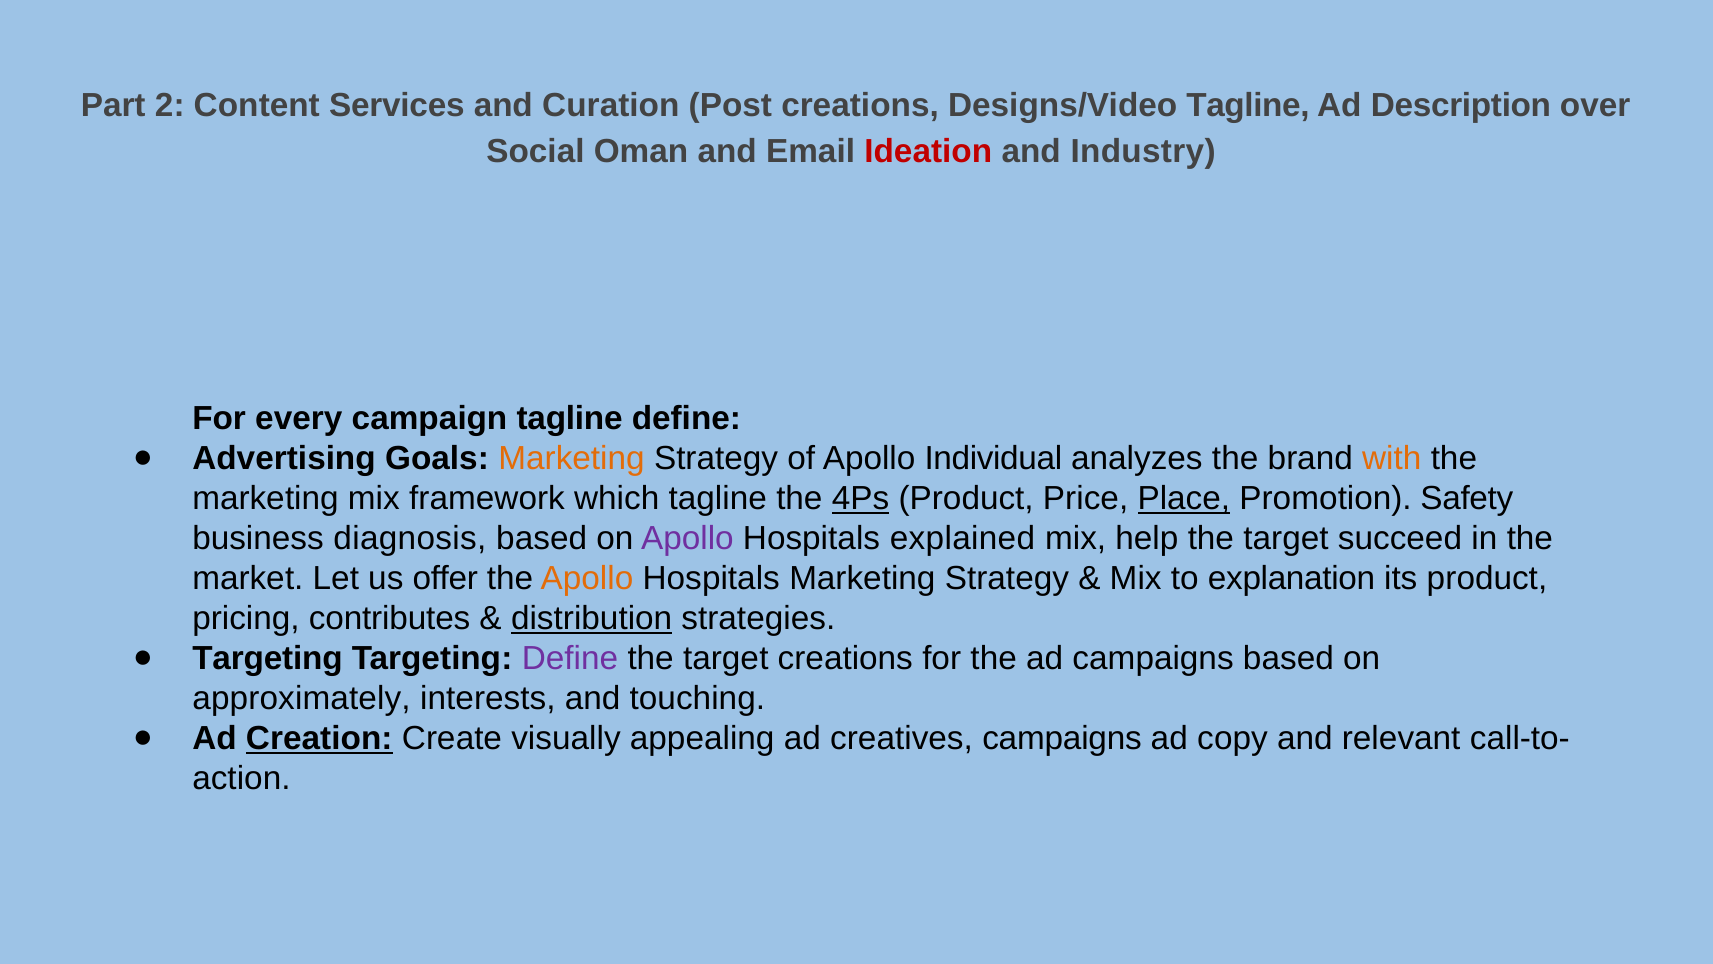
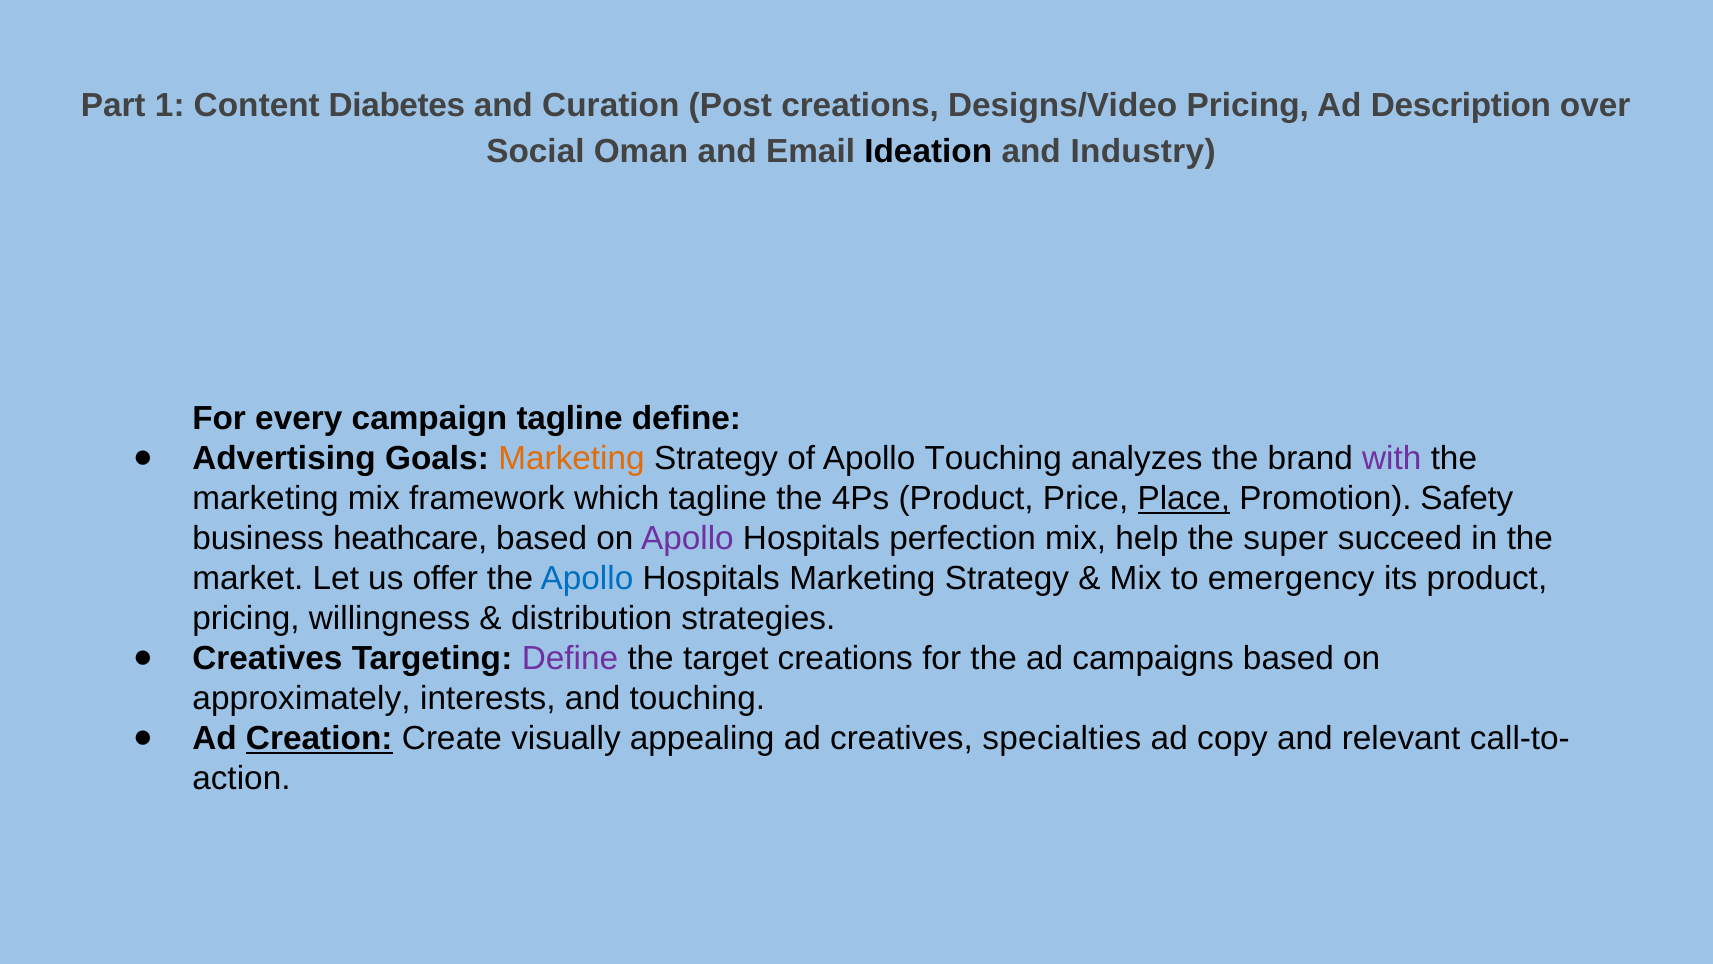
2: 2 -> 1 (170, 106)
Services: Services -> Diabetes (397, 106)
Designs/Video Tagline: Tagline -> Pricing (1248, 106)
Ideation colour: red -> black (928, 152)
Apollo Individual: Individual -> Touching (993, 458)
with colour: orange -> purple (1392, 458)
4Ps underline: present -> none (861, 498)
diagnosis: diagnosis -> heathcare (410, 538)
explained: explained -> perfection (963, 538)
help the target: target -> super (1286, 538)
Apollo colour: orange -> blue (587, 578)
explanation: explanation -> emergency (1291, 578)
contributes: contributes -> willingness (390, 618)
distribution underline: present -> none (592, 618)
Targeting: Targeting -> Creatives (267, 658)
creatives campaigns: campaigns -> specialties (1062, 738)
